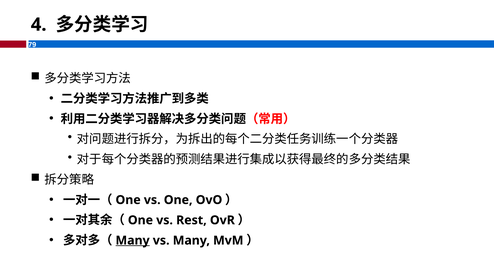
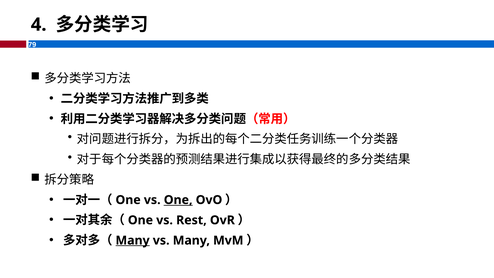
One underline: none -> present (178, 200)
